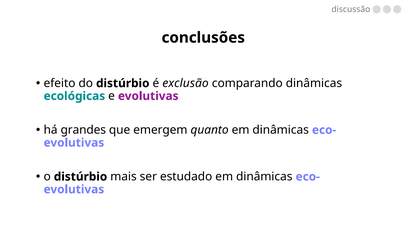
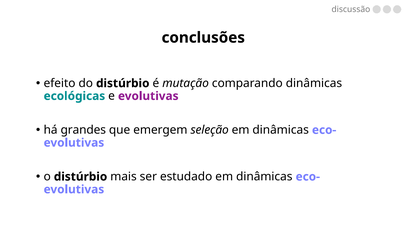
exclusão: exclusão -> mutação (186, 83)
quanto: quanto -> seleção (210, 130)
